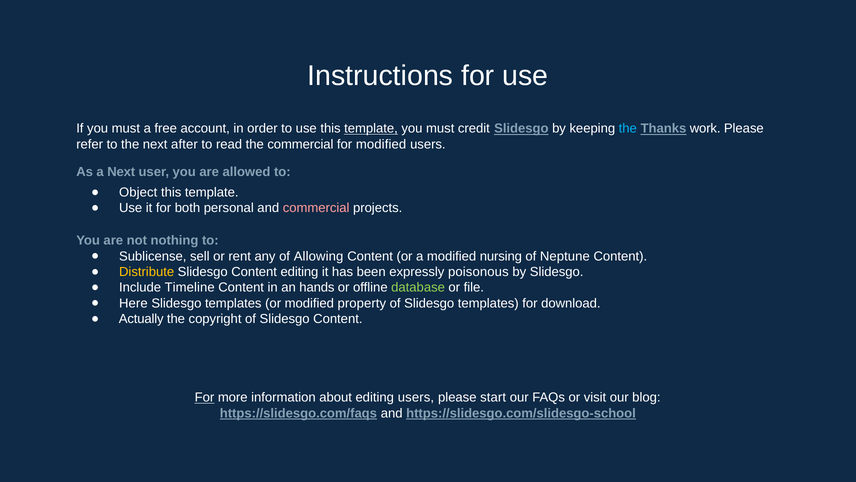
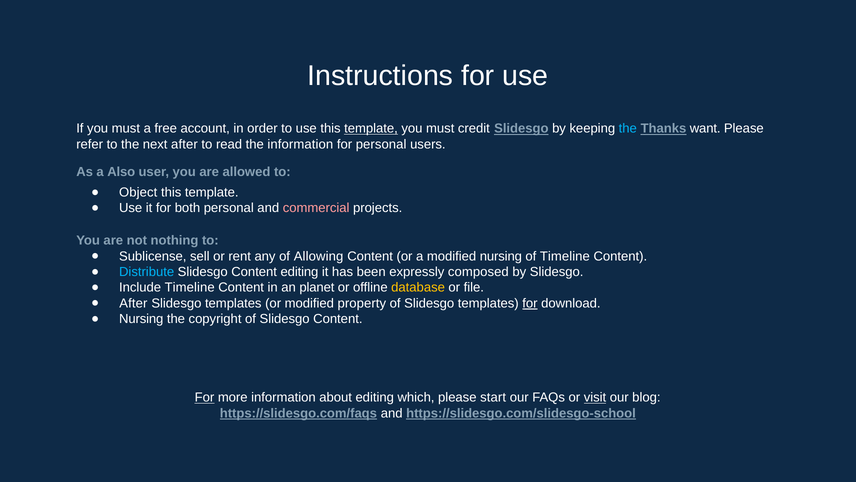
work: work -> want (705, 129)
the commercial: commercial -> information (300, 144)
for modified: modified -> personal (381, 144)
a Next: Next -> Also (121, 172)
of Neptune: Neptune -> Timeline (565, 256)
Distribute colour: yellow -> light blue (147, 272)
poisonous: poisonous -> composed (478, 272)
hands: hands -> planet (317, 287)
database colour: light green -> yellow (418, 287)
Here: Here -> After (133, 303)
for underline: none -> present (530, 303)
Actually: Actually -> Nursing (141, 319)
editing users: users -> which (416, 397)
visit underline: none -> present (595, 397)
